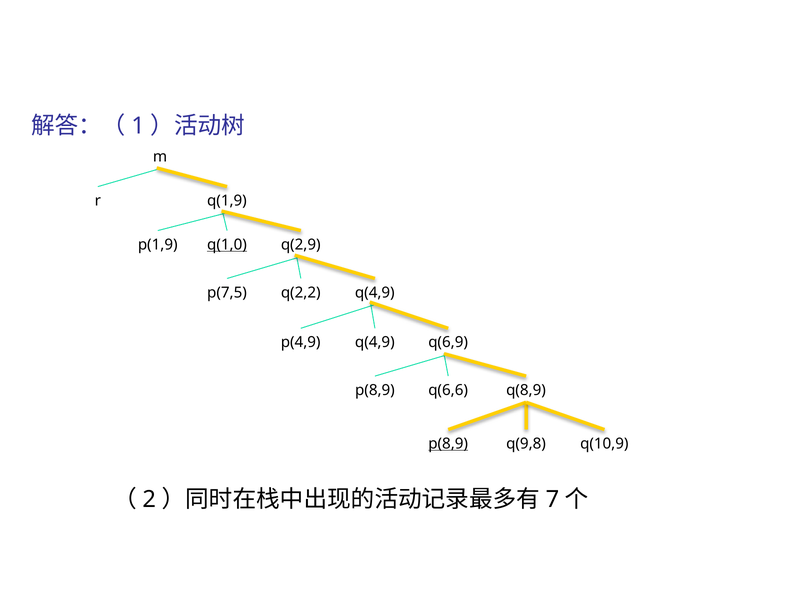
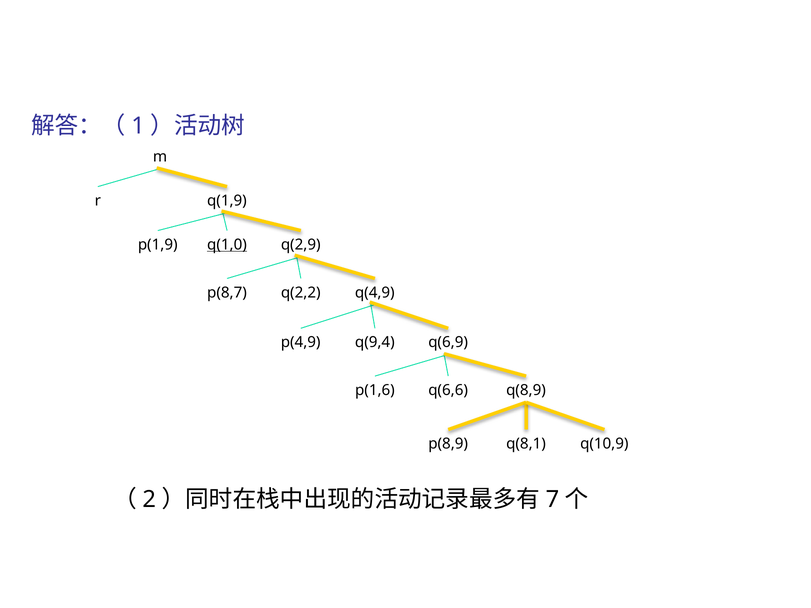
p(7,5: p(7,5 -> p(8,7 (227, 293)
q(4,9: q(4,9 -> q(9,4 (375, 343)
p(8,9: p(8,9 -> p(1,6 (375, 390)
p(8,9 underline: present -> none (448, 444)
q(9,8: q(9,8 -> q(8,1 (526, 444)
